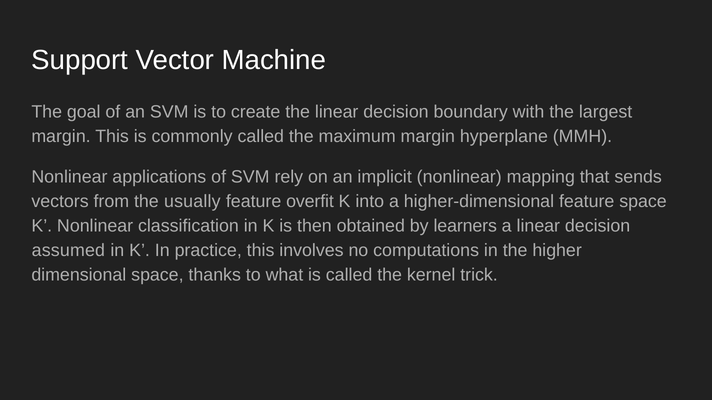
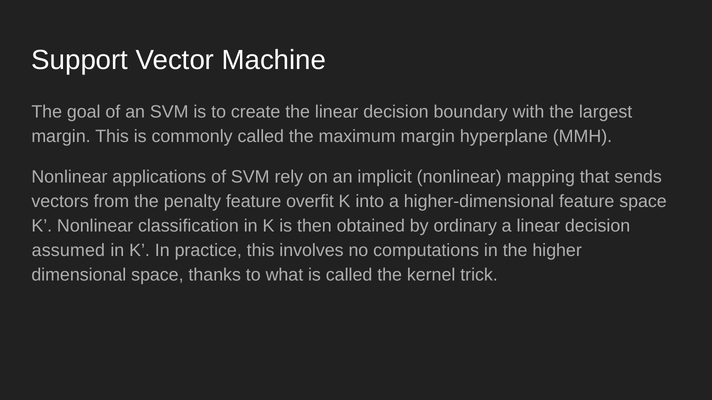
usually: usually -> penalty (192, 201)
learners: learners -> ordinary (465, 226)
